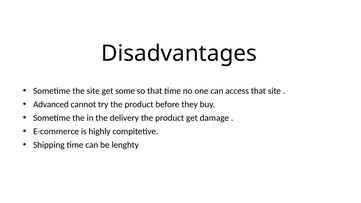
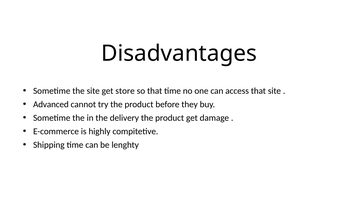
some: some -> store (125, 91)
